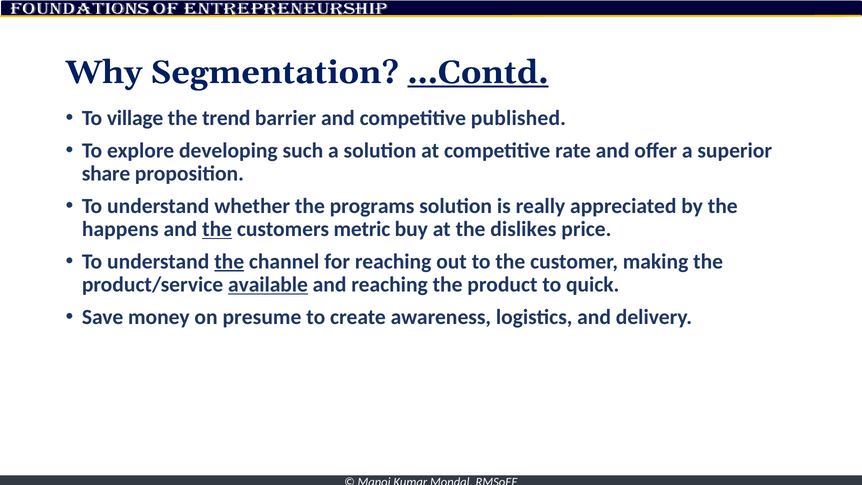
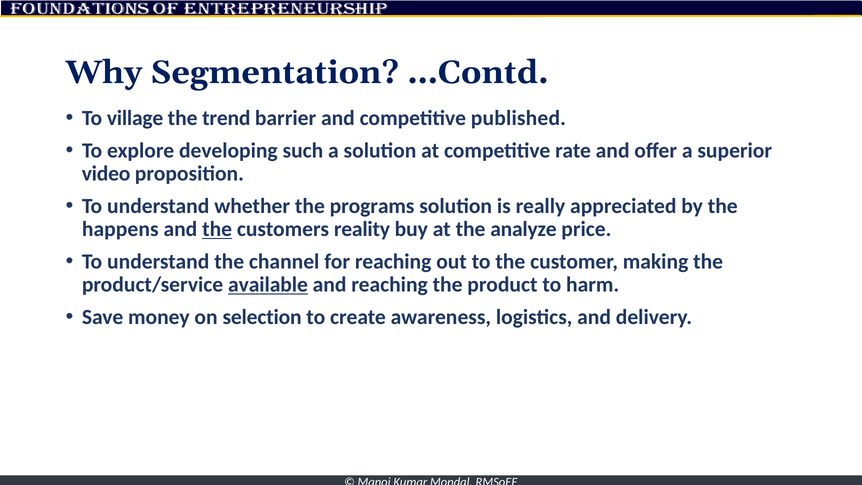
…Contd underline: present -> none (478, 72)
share: share -> video (106, 174)
metric: metric -> reality (362, 229)
dislikes: dislikes -> analyze (523, 229)
the underline: present -> none (229, 261)
quick: quick -> harm (593, 285)
presume: presume -> selection (262, 317)
